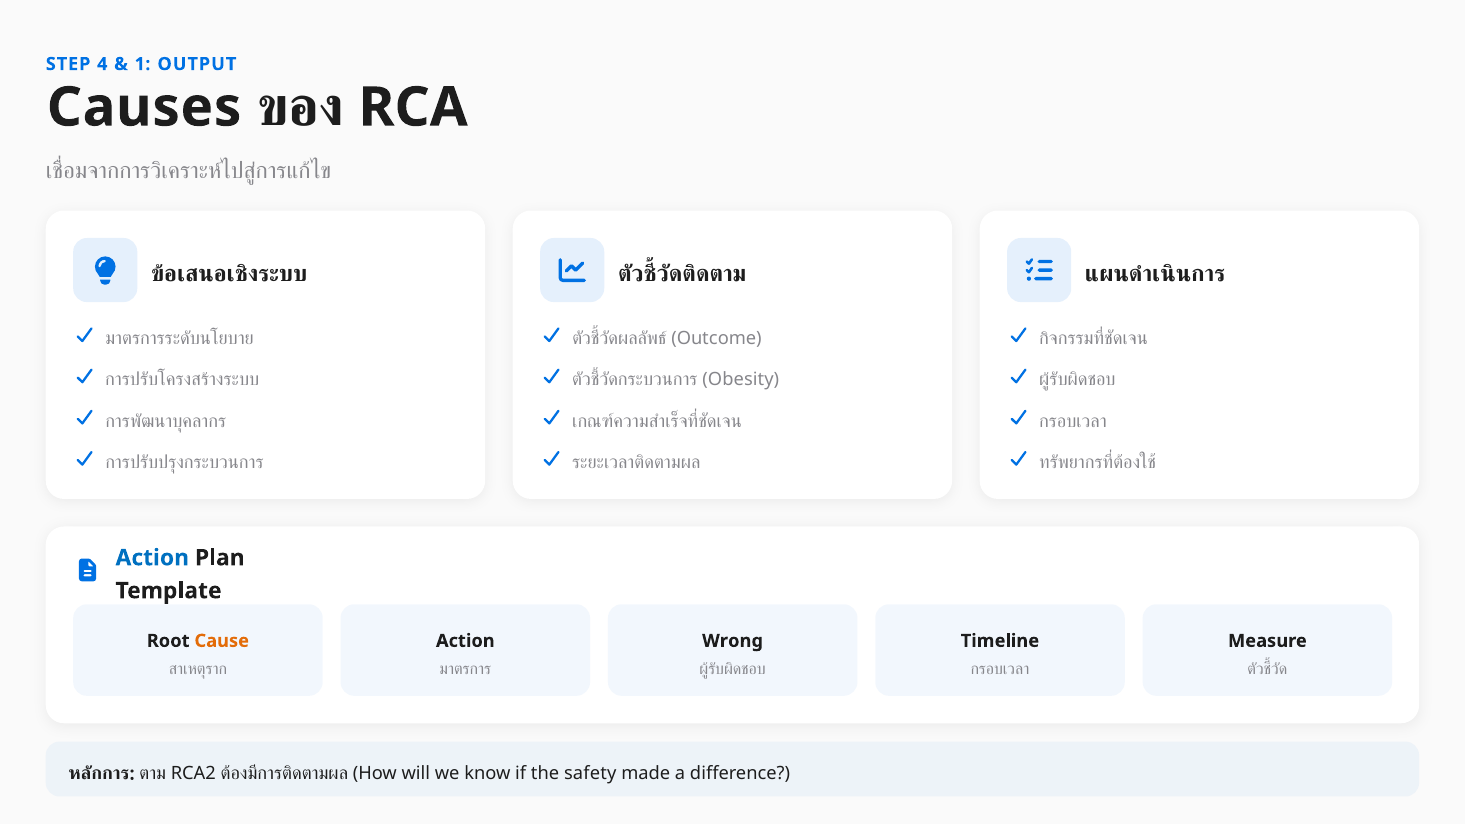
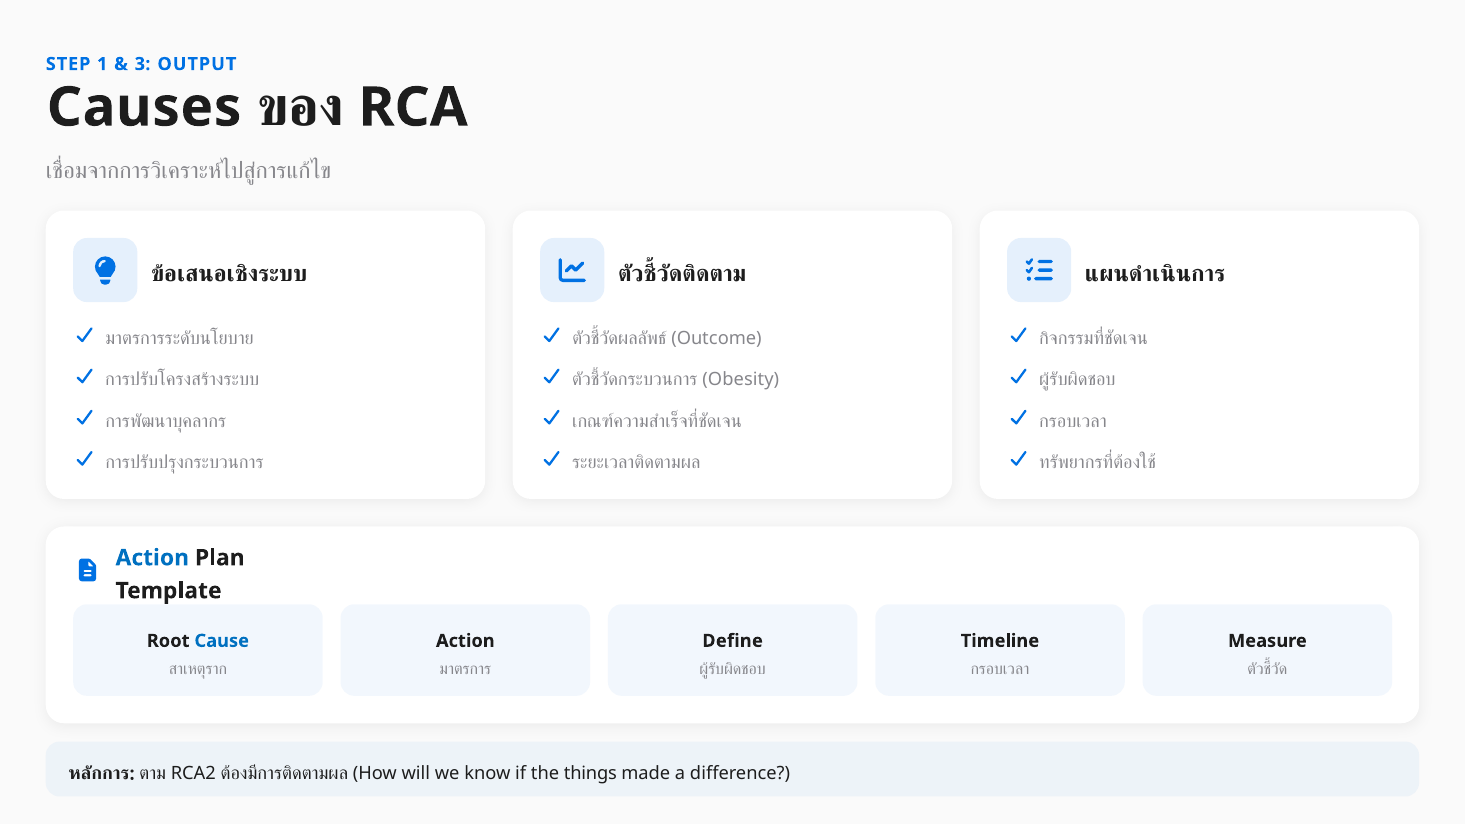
4: 4 -> 1 (102, 64)
1: 1 -> 3 (143, 64)
Cause colour: orange -> blue (222, 641)
Wrong: Wrong -> Define (733, 641)
safety: safety -> things (590, 774)
